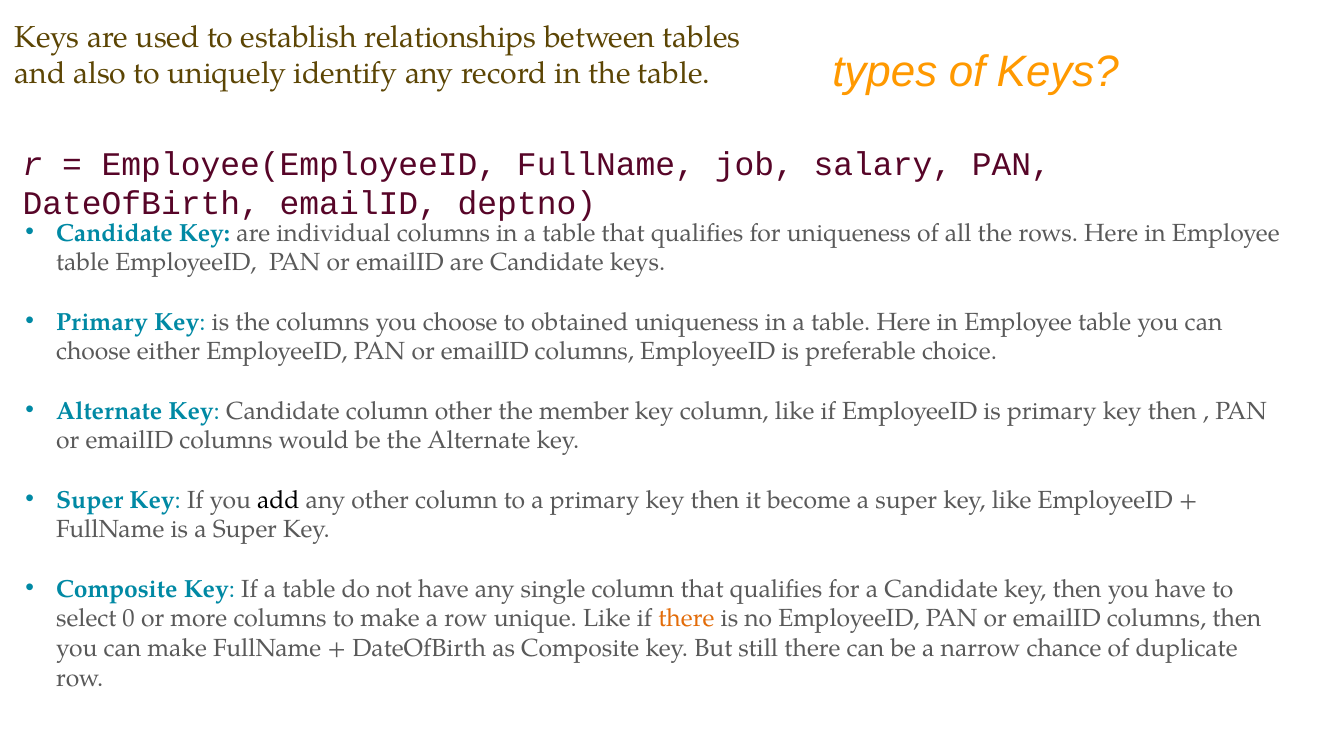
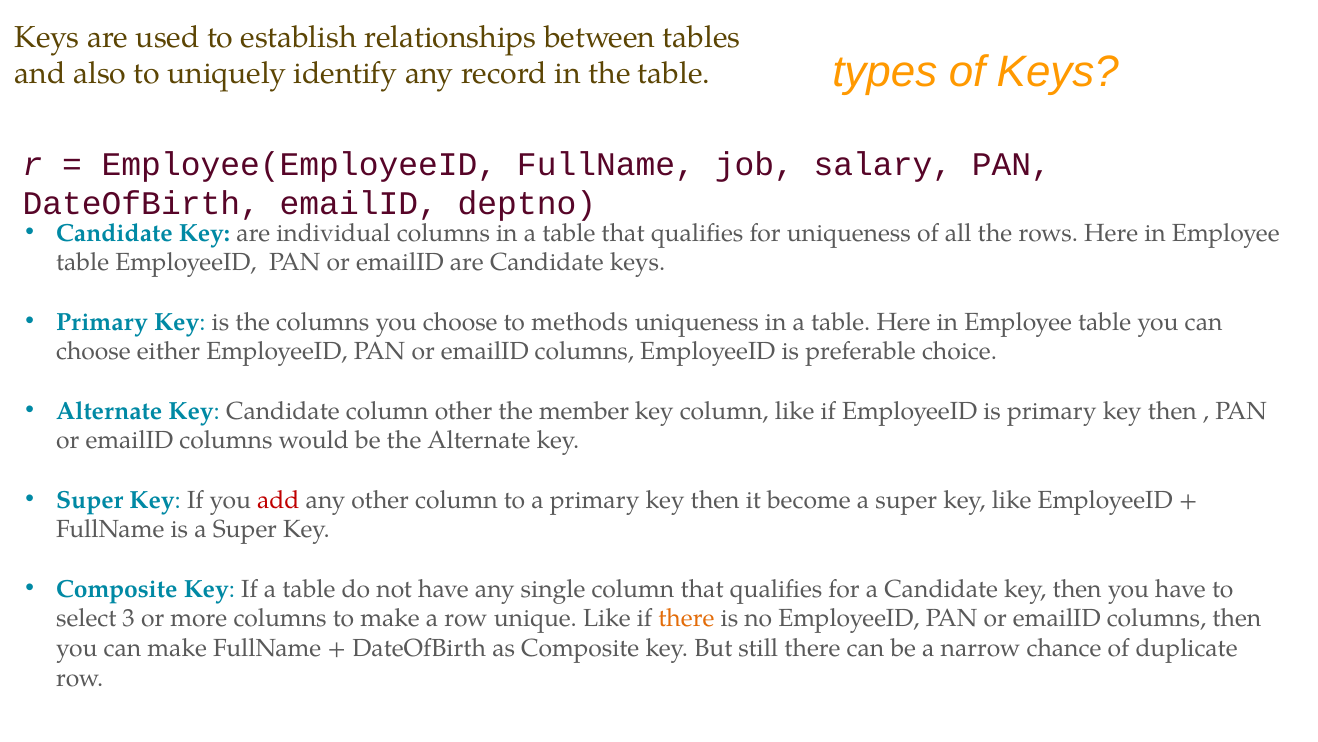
obtained: obtained -> methods (580, 322)
add colour: black -> red (278, 500)
0: 0 -> 3 (129, 618)
